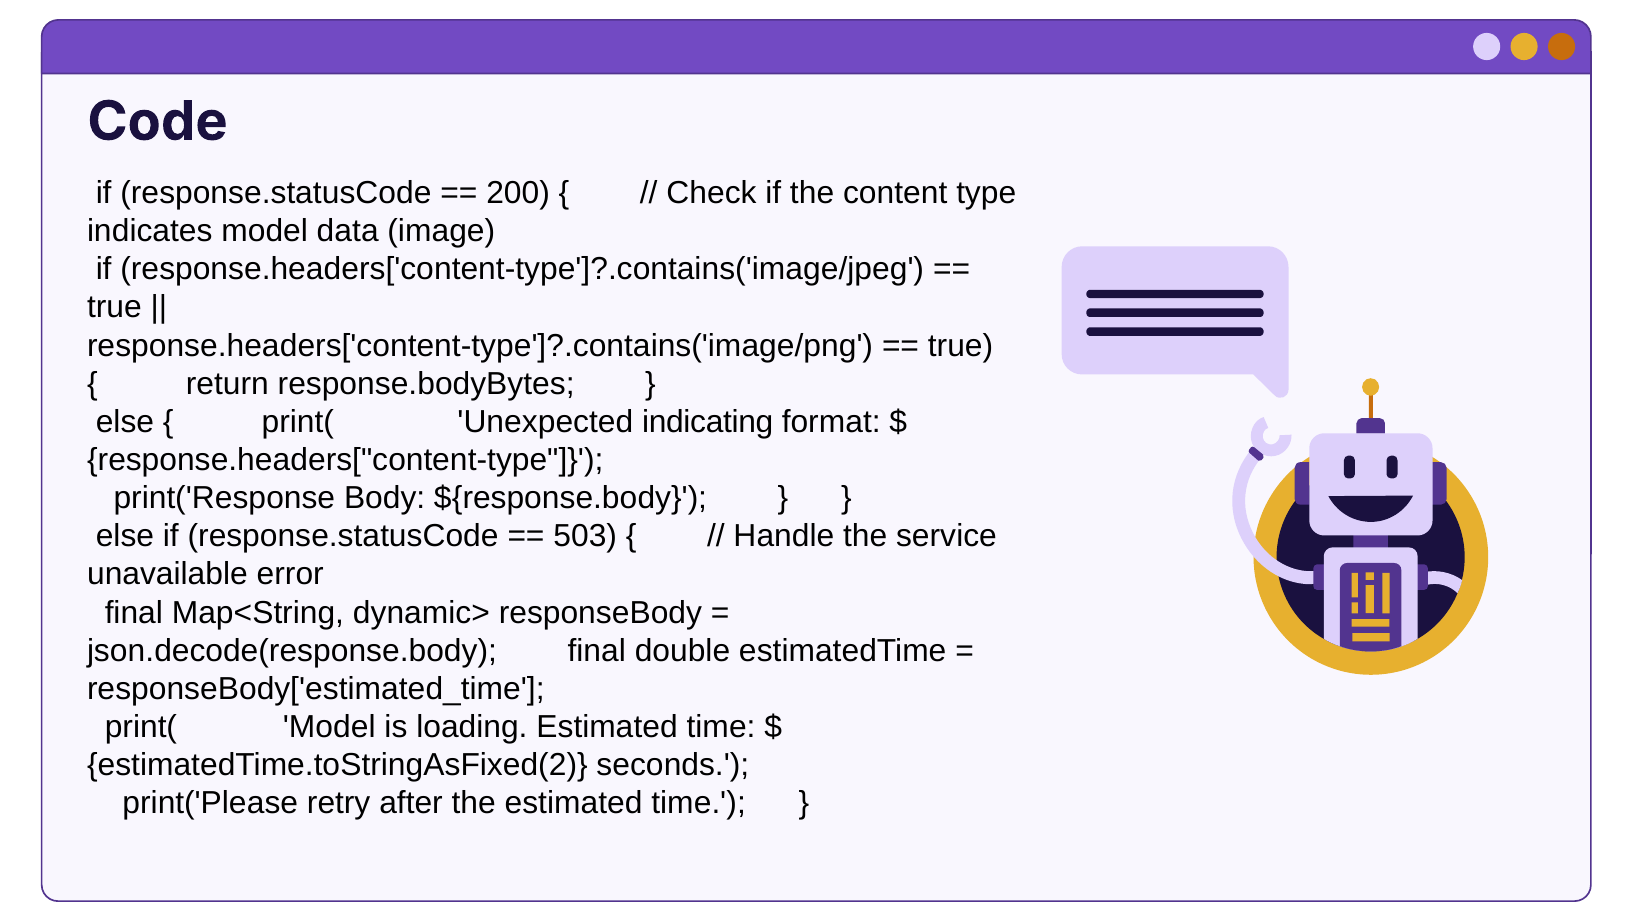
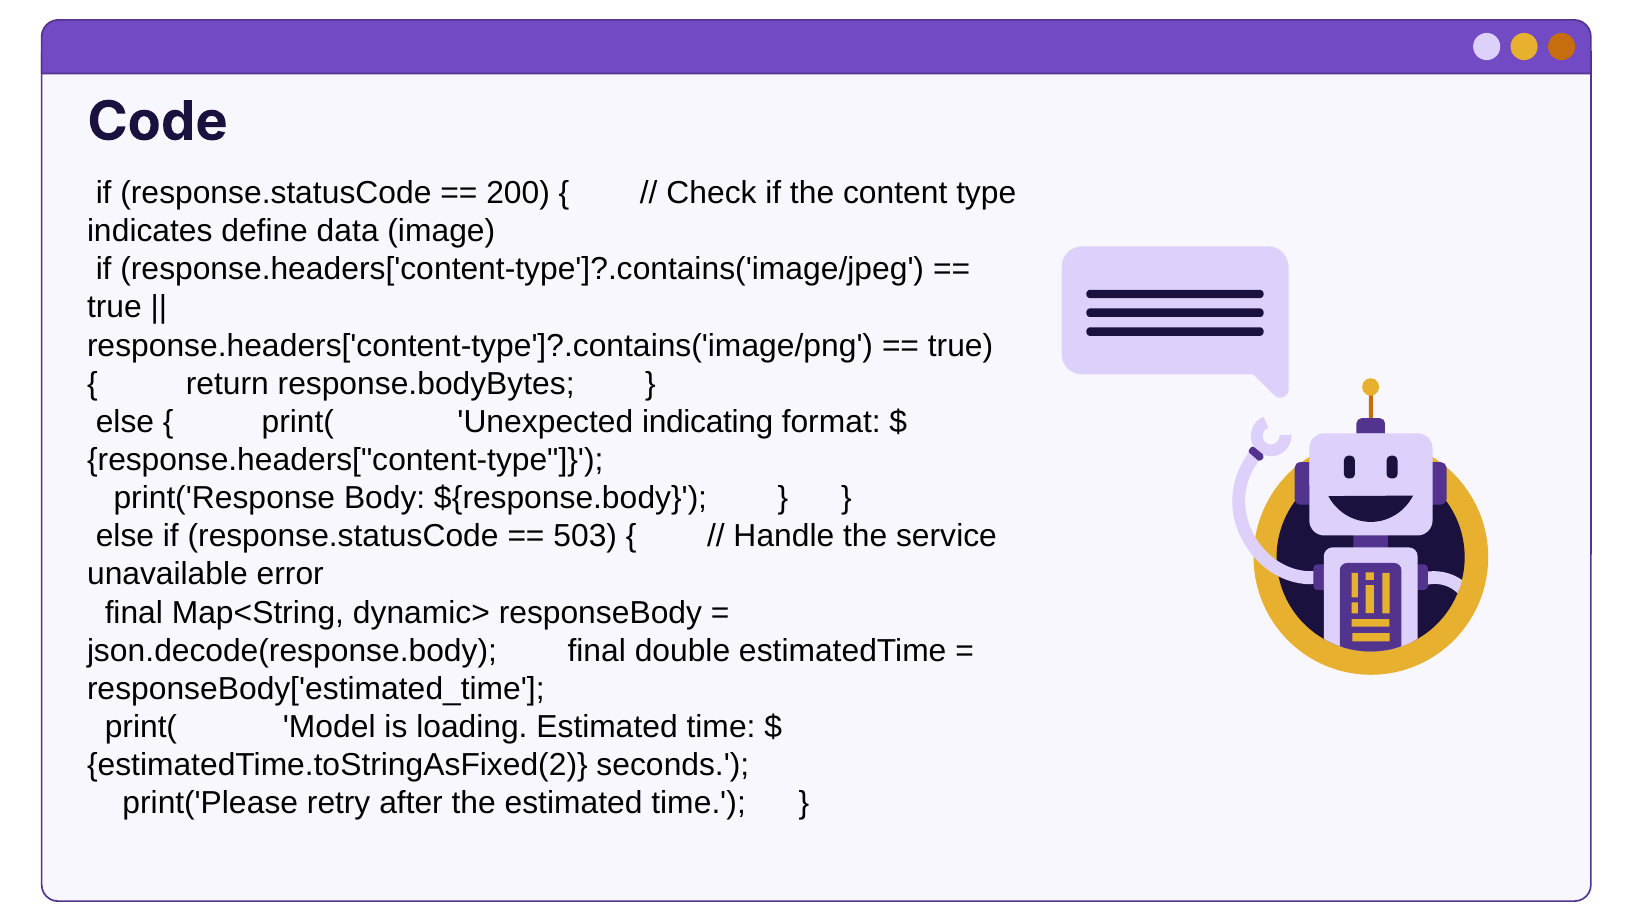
indicates model: model -> define (265, 231)
